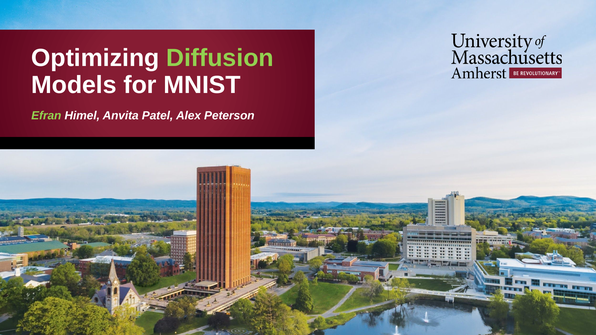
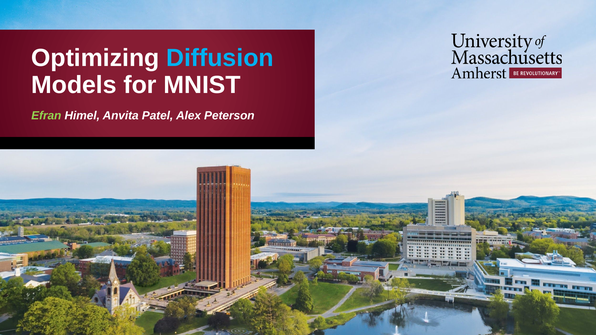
Diffusion colour: light green -> light blue (220, 58)
